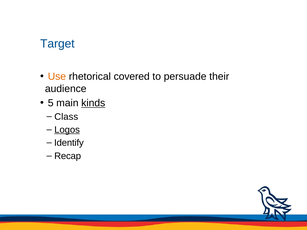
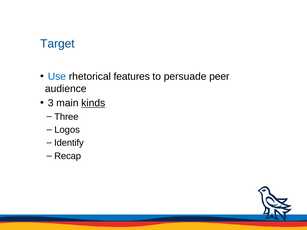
Use colour: orange -> blue (57, 77)
covered: covered -> features (132, 77)
their: their -> peer (219, 77)
5: 5 -> 3 (51, 103)
Class: Class -> Three (66, 117)
Logos underline: present -> none (67, 130)
